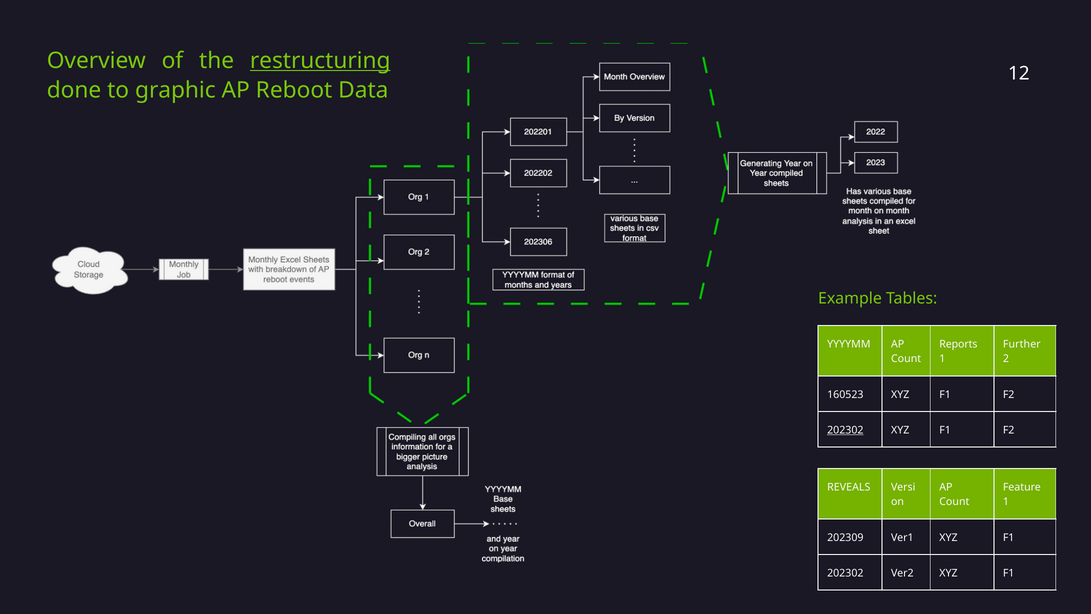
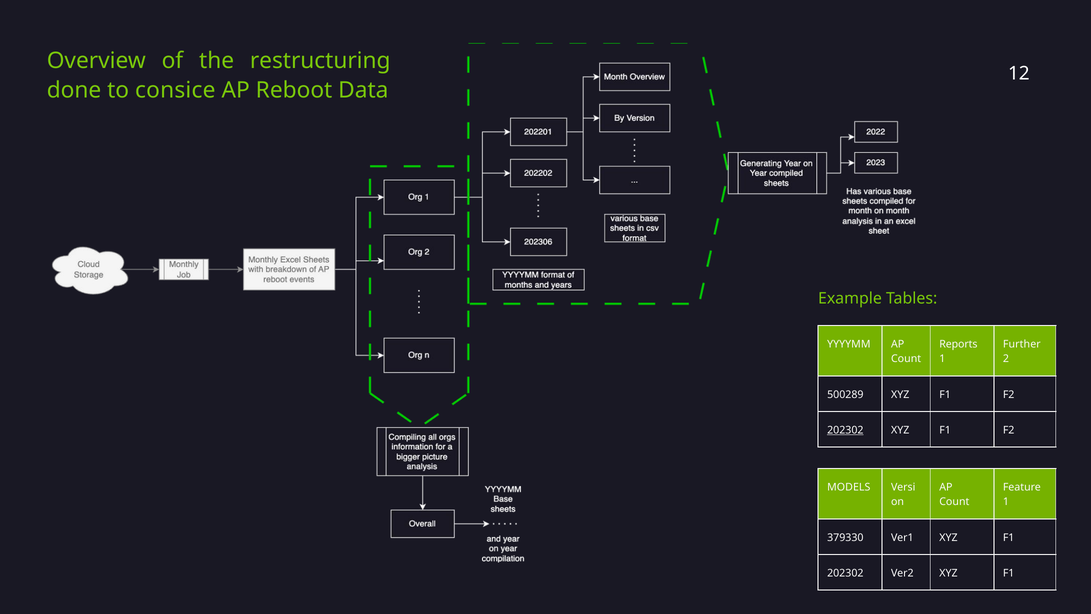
restructuring underline: present -> none (320, 61)
graphic: graphic -> consice (175, 90)
160523: 160523 -> 500289 (845, 394)
REVEALS: REVEALS -> MODELS (849, 487)
202309: 202309 -> 379330 (845, 537)
